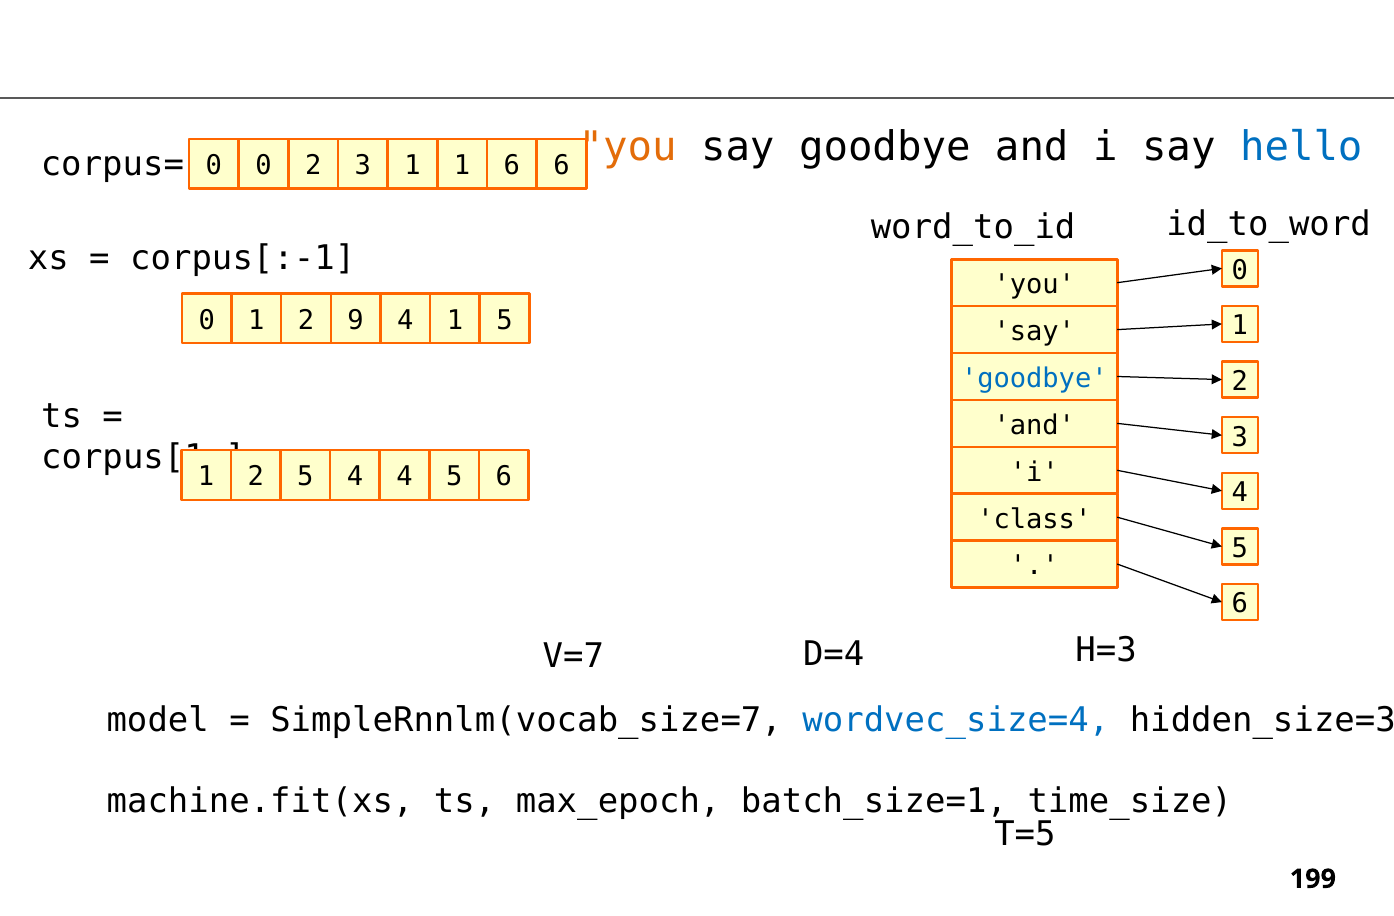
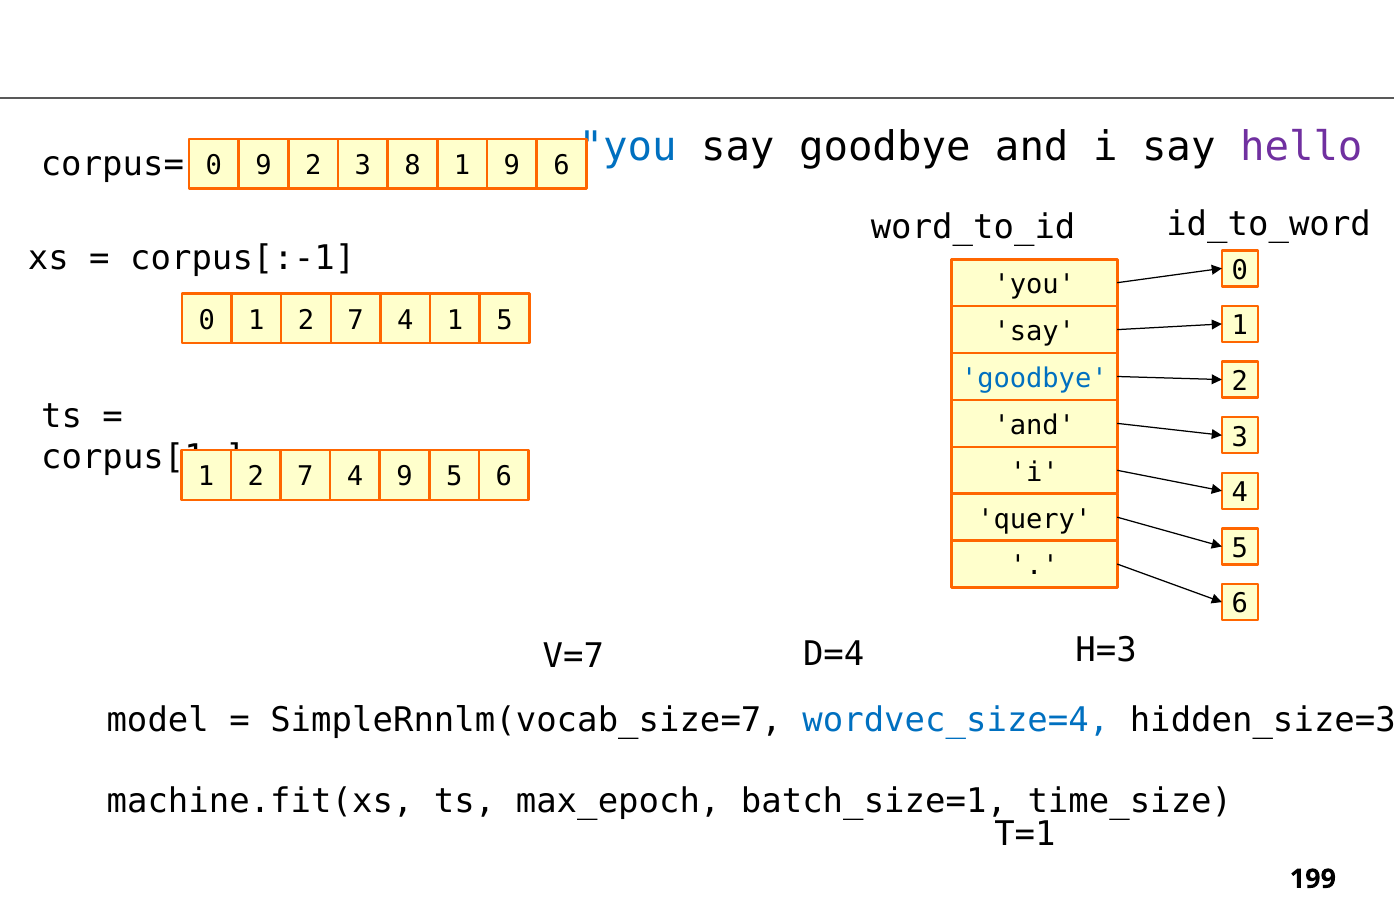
you colour: orange -> blue (628, 147)
hello colour: blue -> purple (1301, 147)
0 0: 0 -> 9 (264, 166)
3 1: 1 -> 8 (412, 166)
1 6: 6 -> 9 (512, 166)
0 1 2 9: 9 -> 7 (356, 320)
5: 5 -> 7 (305, 477)
4 4: 4 -> 9 (405, 477)
class: class -> query (1034, 519)
T=5: T=5 -> T=1 (1025, 834)
